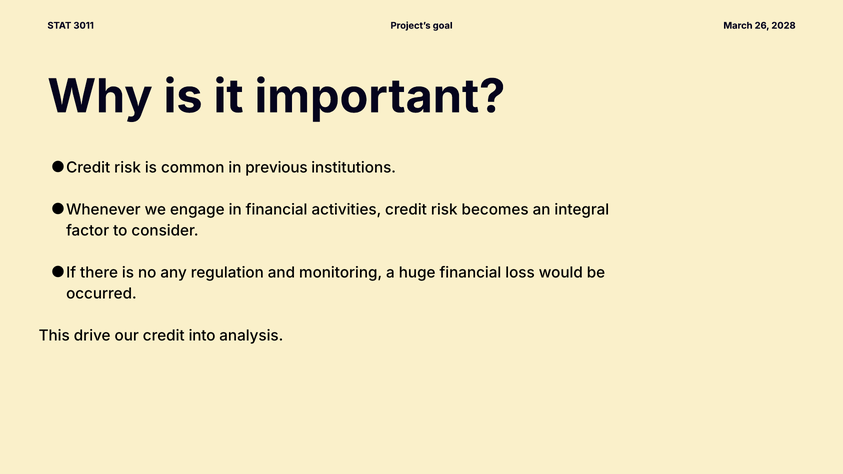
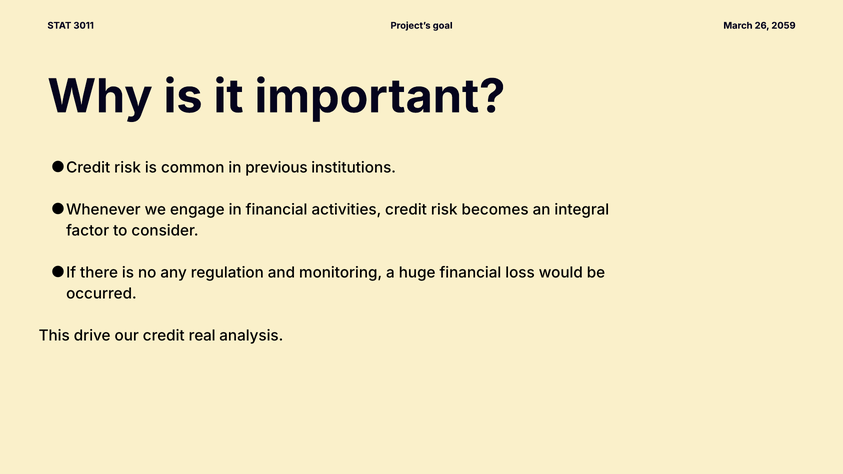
2028: 2028 -> 2059 (783, 26)
into: into -> real (202, 336)
